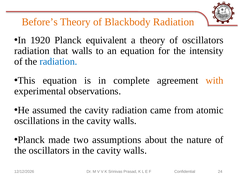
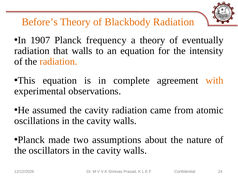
1920: 1920 -> 1907 (40, 40)
equivalent: equivalent -> frequency (106, 40)
of oscillators: oscillators -> eventually (203, 40)
radiation colour: blue -> orange (58, 62)
